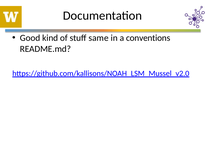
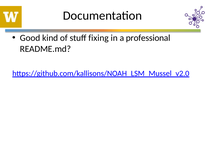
same: same -> fixing (99, 38)
conventions: conventions -> professional (148, 38)
